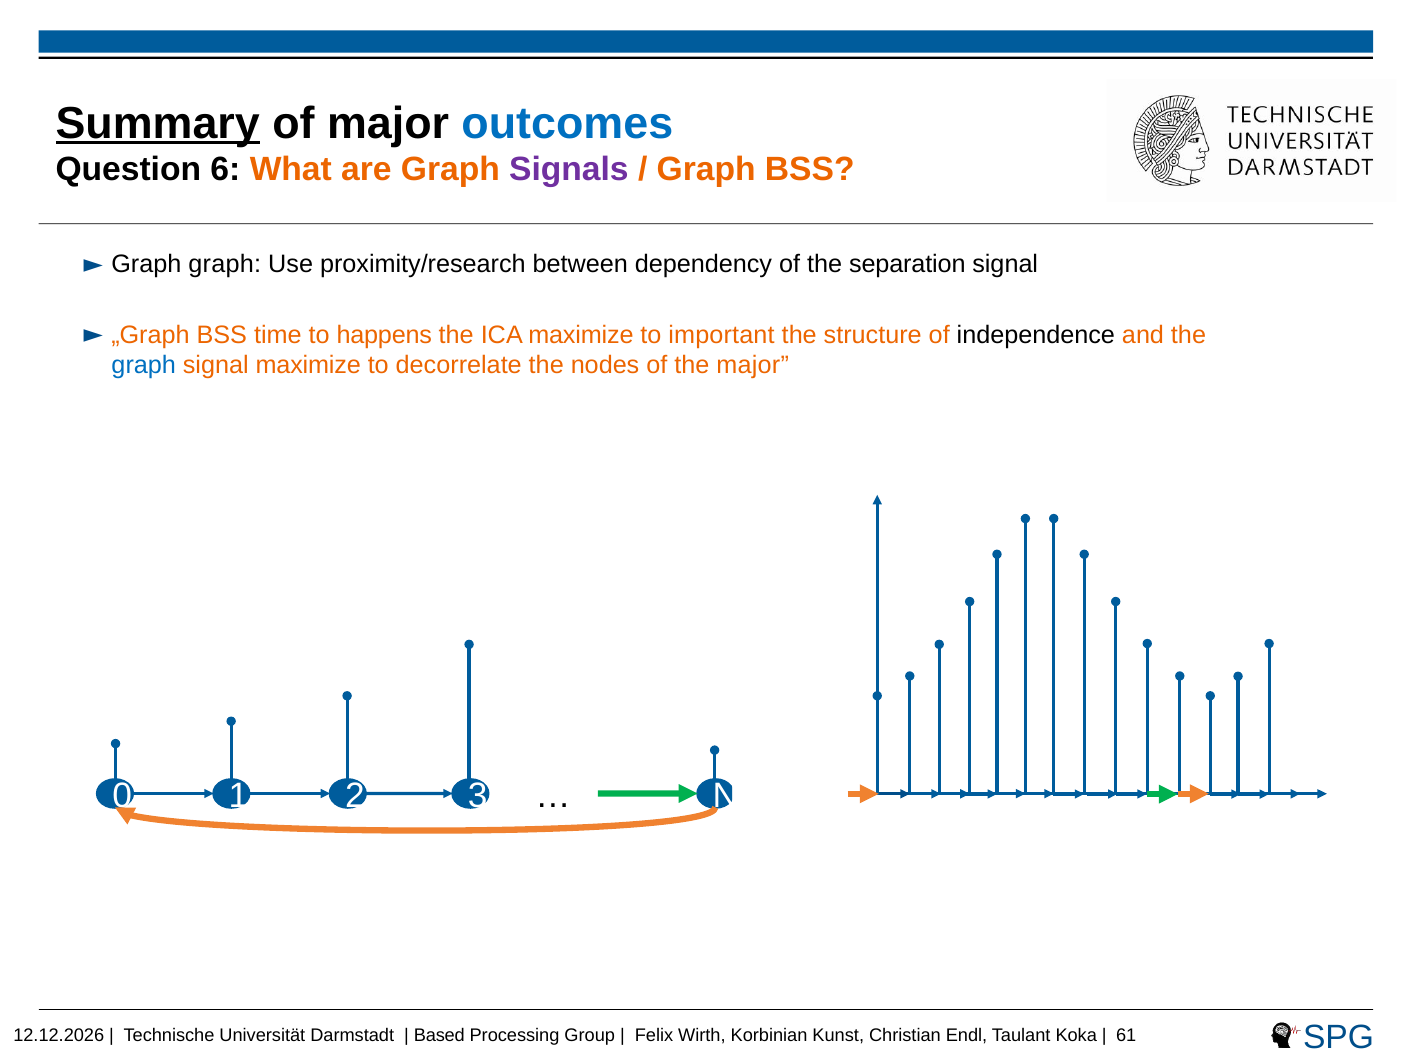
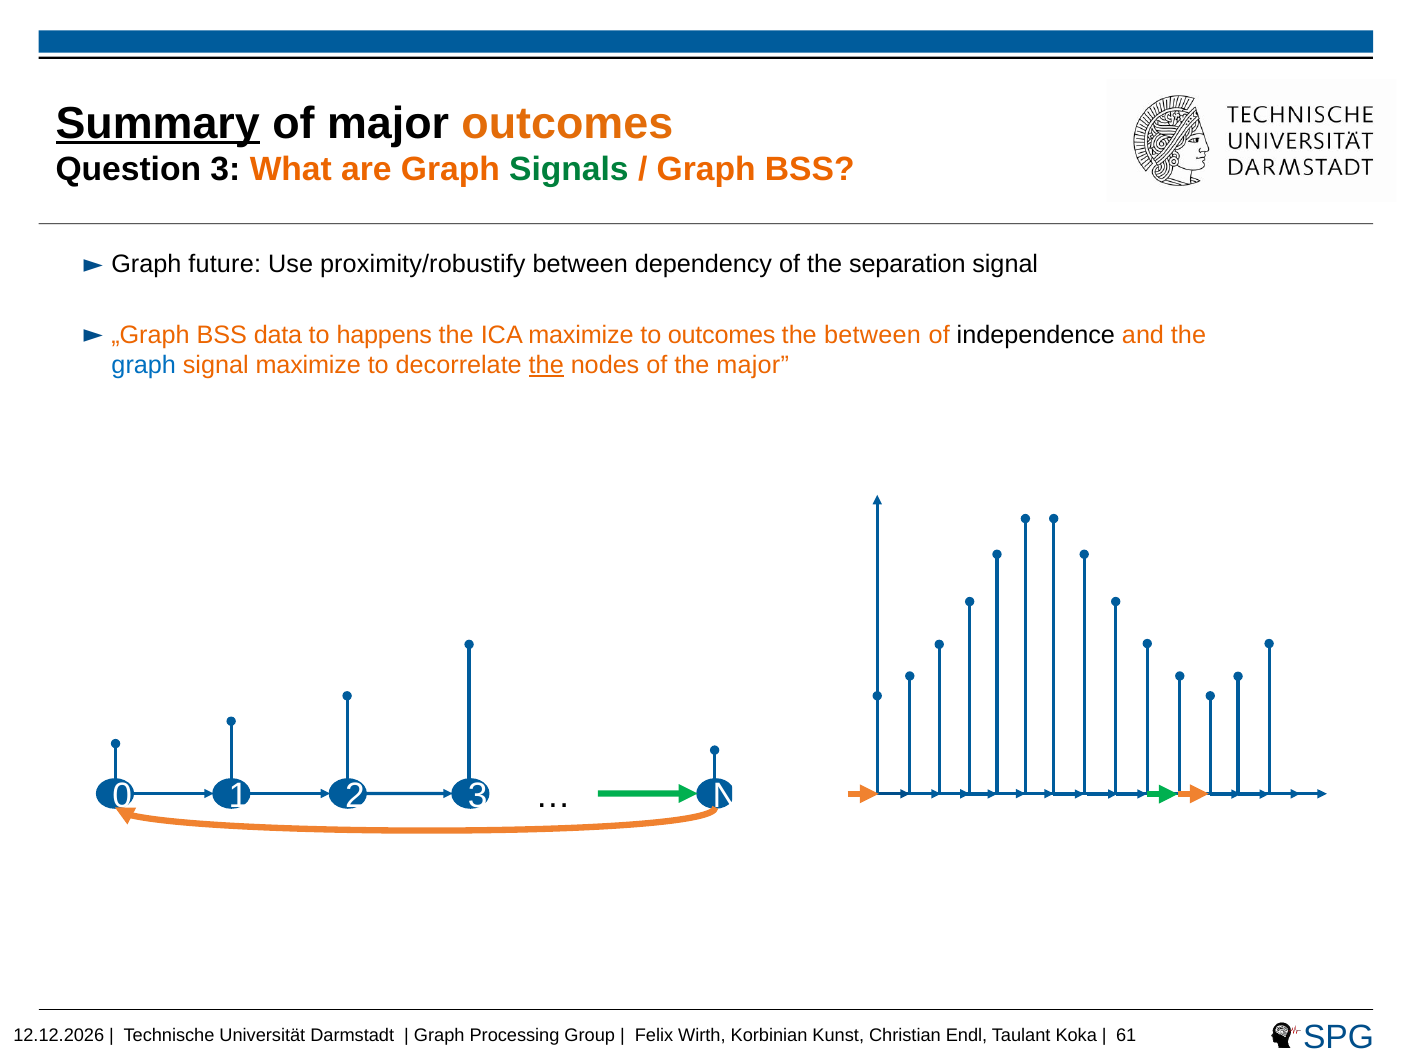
outcomes colour: blue -> orange (567, 123)
Question 6: 6 -> 3 (225, 170)
Signals colour: purple -> green (569, 170)
Graph graph: graph -> future (225, 264)
proximity/research: proximity/research -> proximity/robustify (423, 264)
time: time -> data (278, 335)
to important: important -> outcomes (722, 335)
the structure: structure -> between (873, 335)
the underline: none -> present (546, 365)
Based: Based -> Graph (439, 1035)
